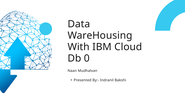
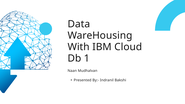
0: 0 -> 1 (87, 58)
